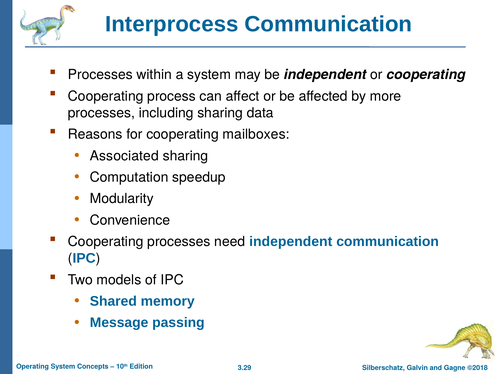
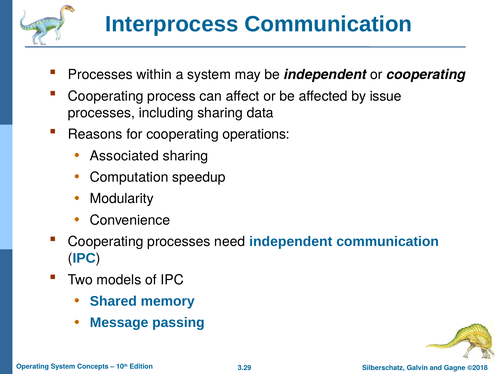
more: more -> issue (386, 96)
mailboxes: mailboxes -> operations (256, 134)
